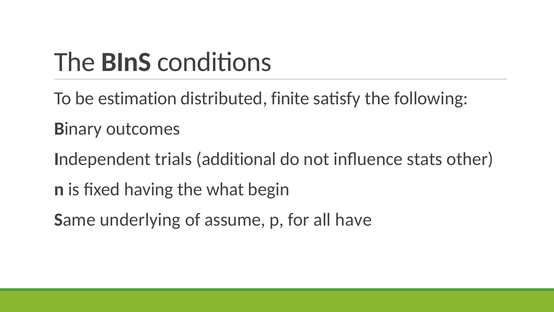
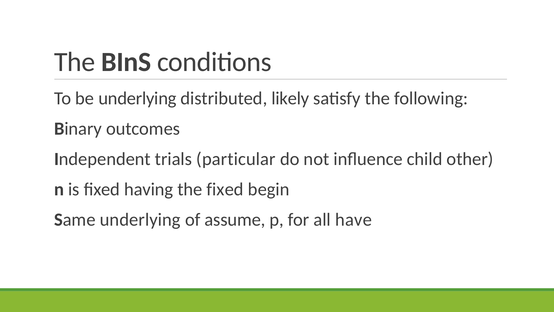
be estimation: estimation -> underlying (137, 98)
finite: finite -> likely (290, 98)
additional: additional -> particular (236, 159)
stats: stats -> child (425, 159)
the what: what -> fixed (225, 189)
